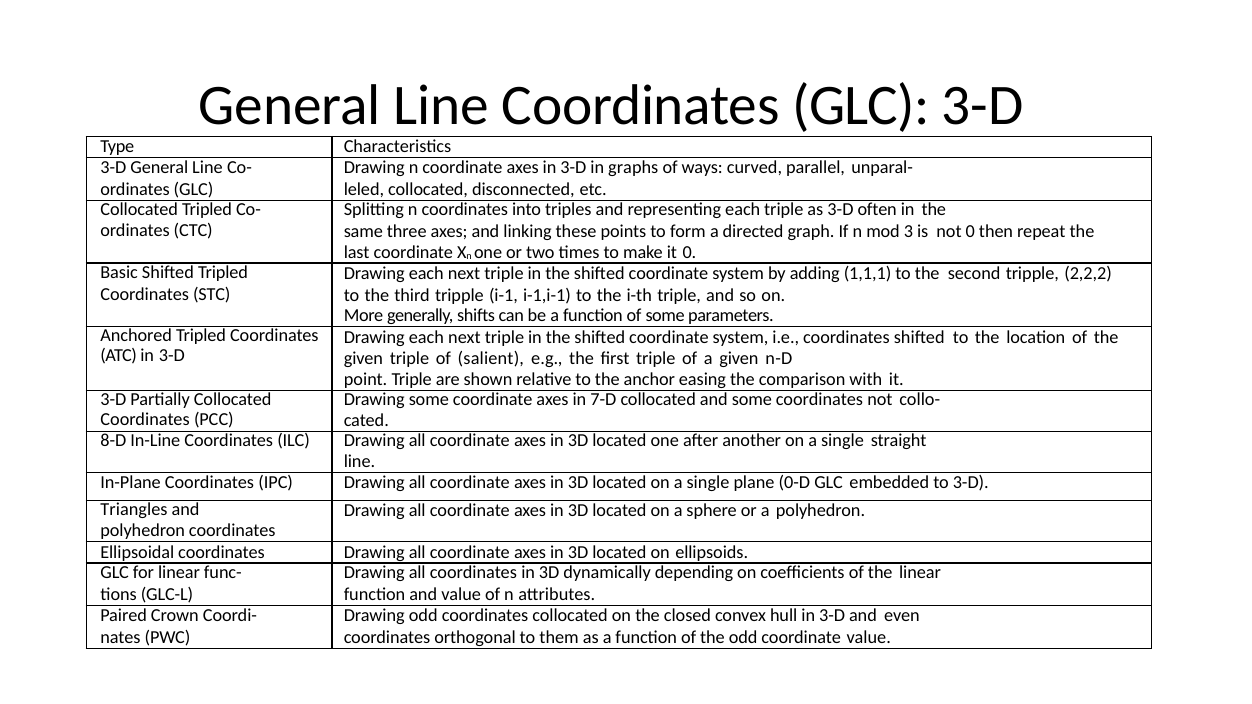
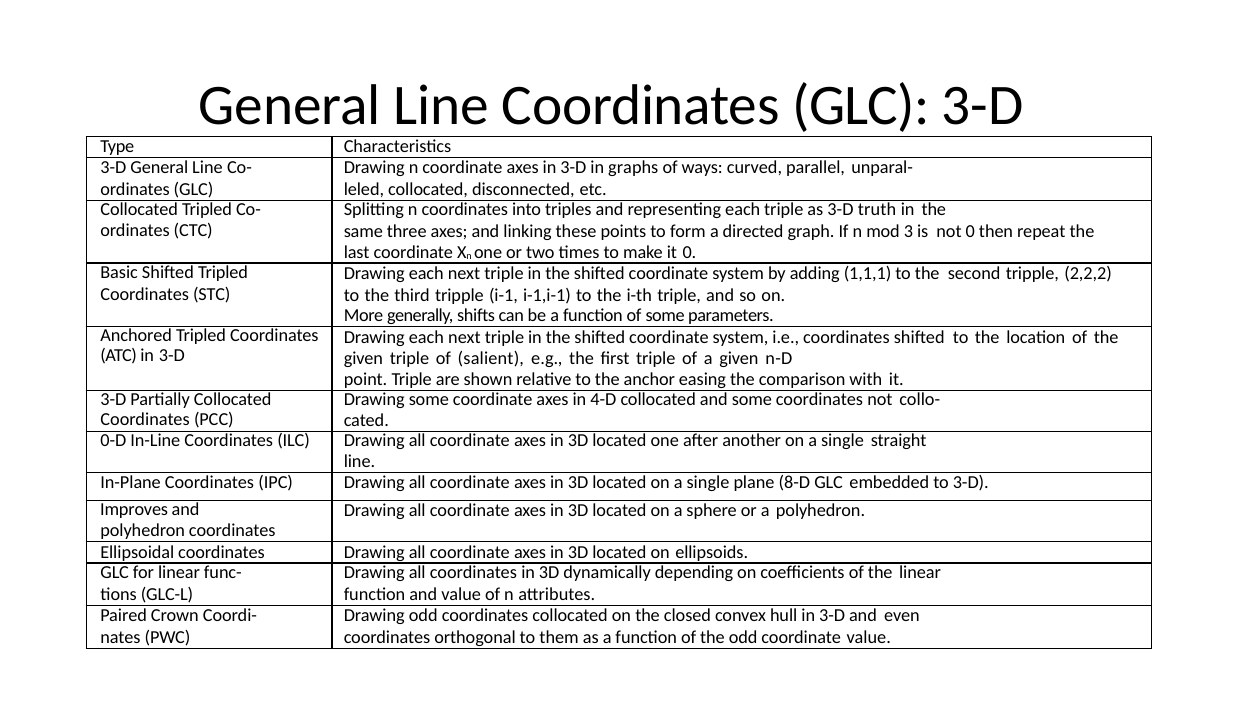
often: often -> truth (877, 209)
7-D: 7-D -> 4-D (603, 400)
8-D: 8-D -> 0-D (113, 441)
0-D: 0-D -> 8-D (794, 483)
Triangles: Triangles -> Improves (134, 510)
